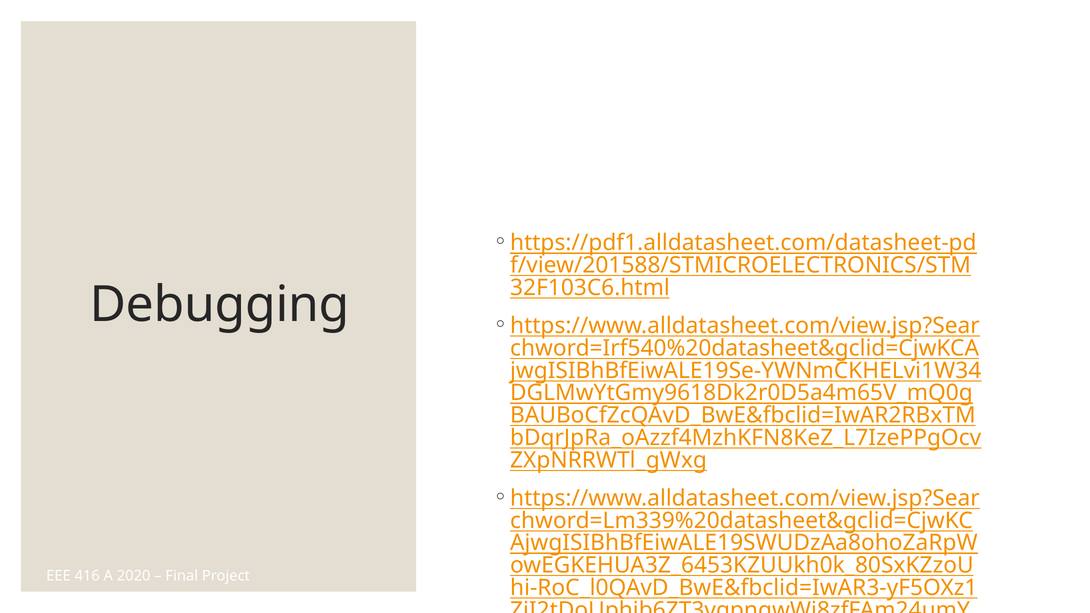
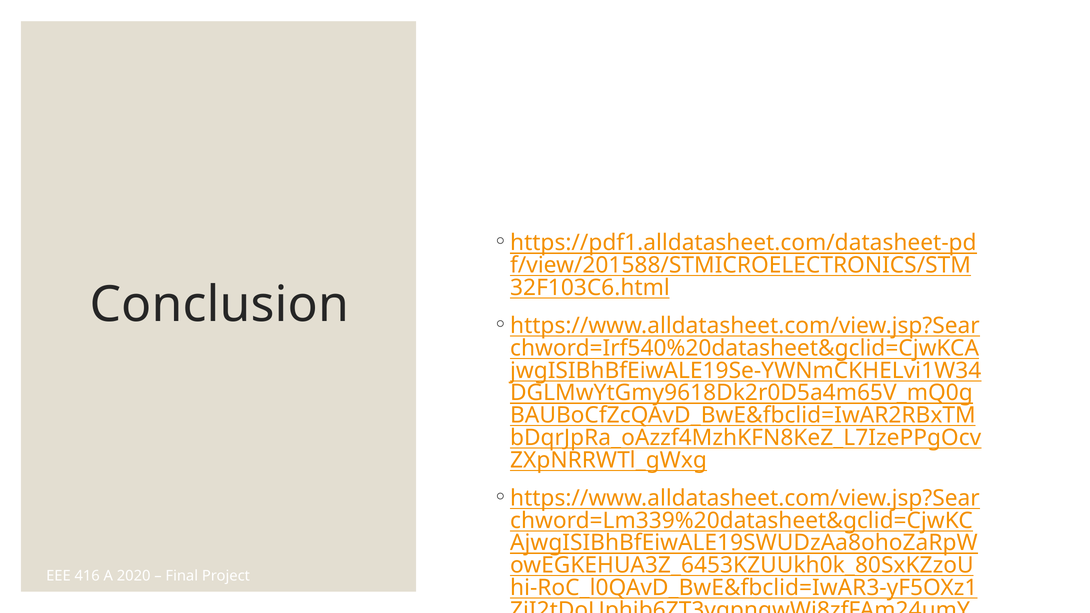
Debugging: Debugging -> Conclusion (219, 305)
